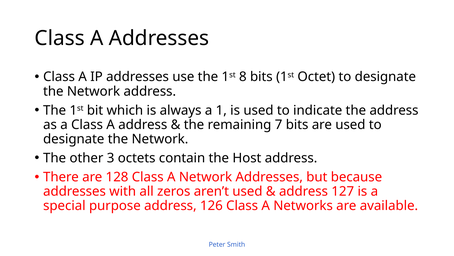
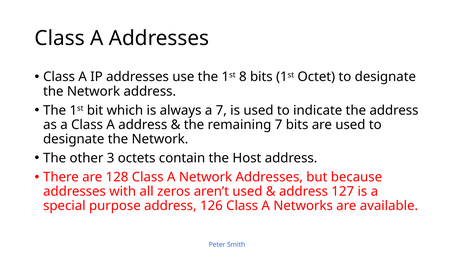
a 1: 1 -> 7 (221, 110)
